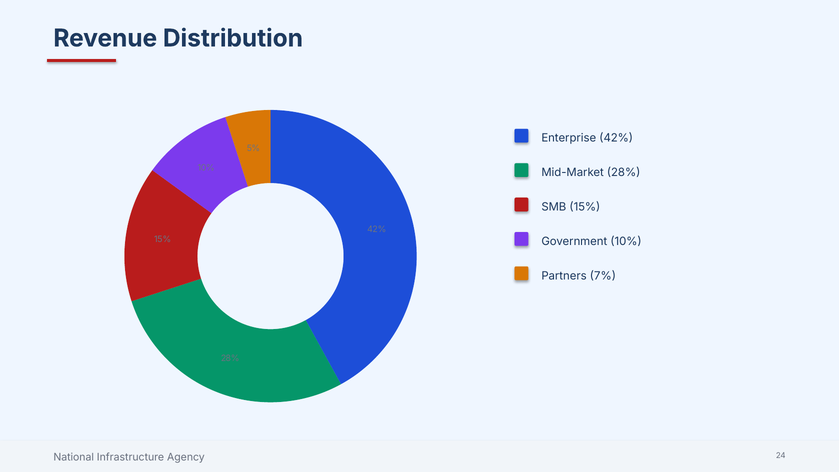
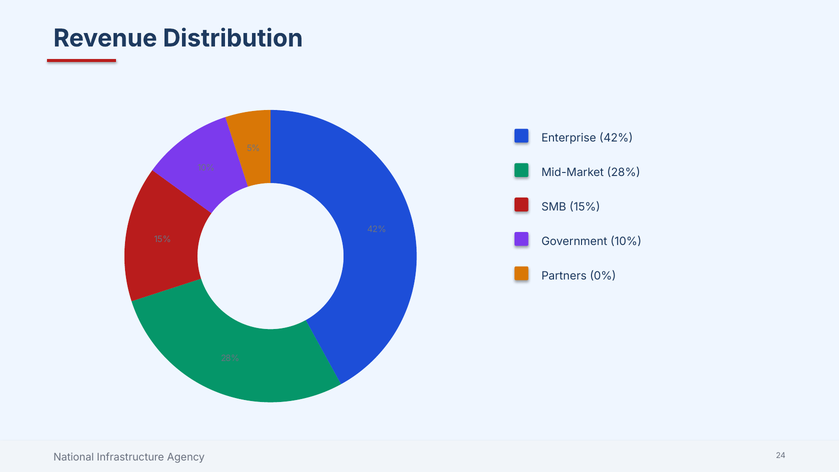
7%: 7% -> 0% (603, 276)
